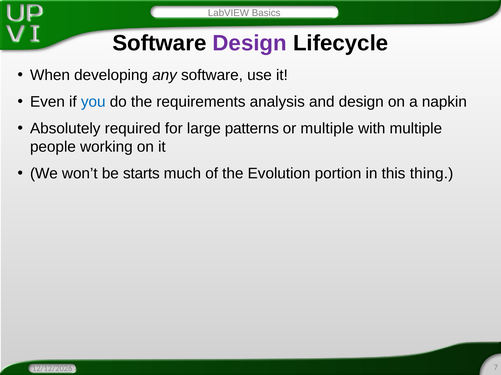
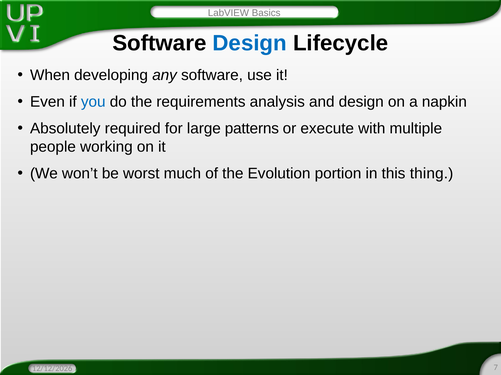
Design colour: purple -> blue (250, 43)
or multiple: multiple -> execute (327, 129)
starts: starts -> worst (141, 174)
